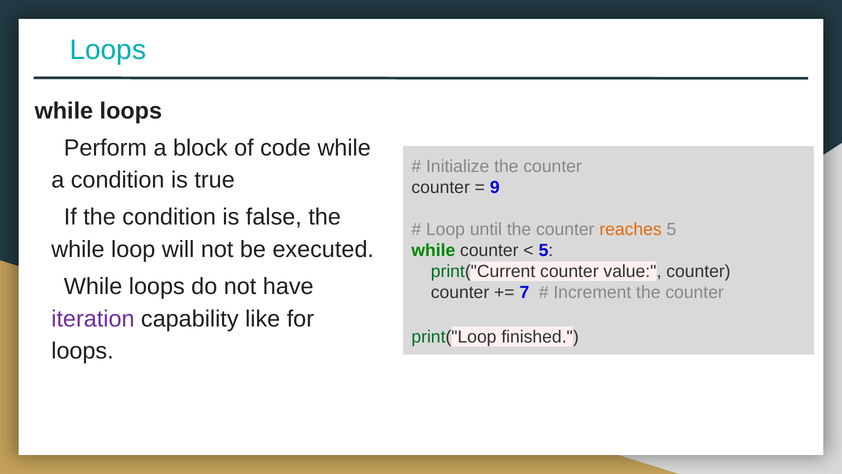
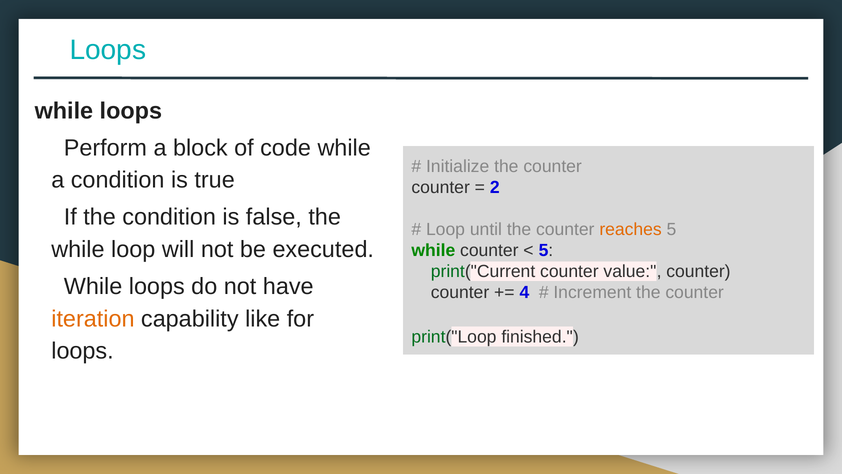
9: 9 -> 2 (495, 187)
7: 7 -> 4 (524, 292)
iteration colour: purple -> orange (93, 319)
